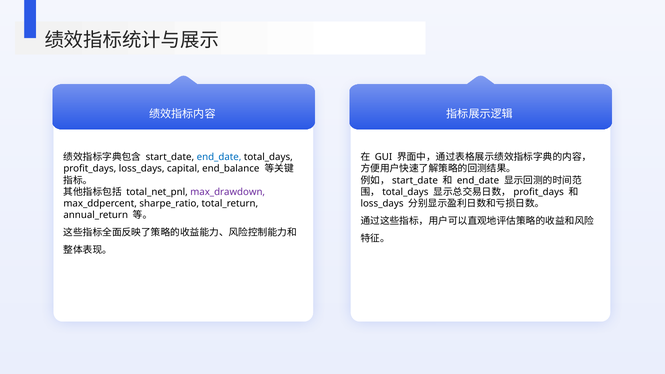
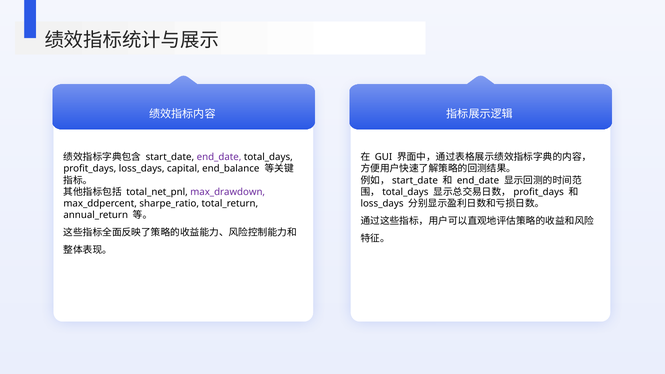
end_date colour: blue -> purple (219, 157)
